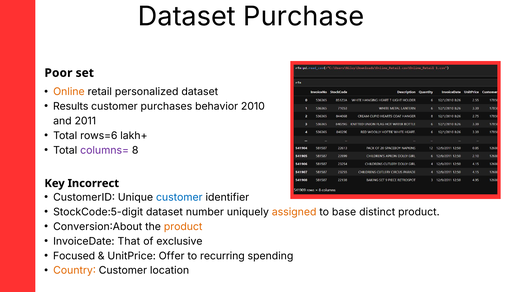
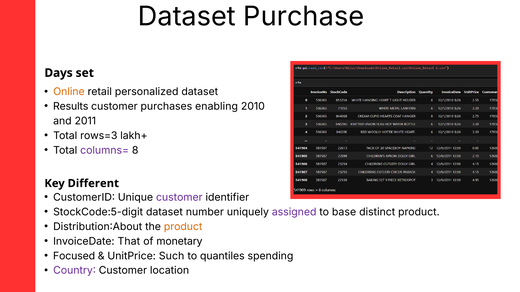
Poor: Poor -> Days (59, 73)
behavior: behavior -> enabling (217, 107)
rows=6: rows=6 -> rows=3 (99, 136)
Incorrect: Incorrect -> Different (93, 184)
customer colour: blue -> purple (179, 198)
assigned colour: orange -> purple (294, 212)
Conversion:About: Conversion:About -> Distribution:About (98, 227)
exclusive: exclusive -> monetary (179, 242)
Offer: Offer -> Such (172, 256)
recurring: recurring -> quantiles (222, 256)
Country colour: orange -> purple (75, 271)
